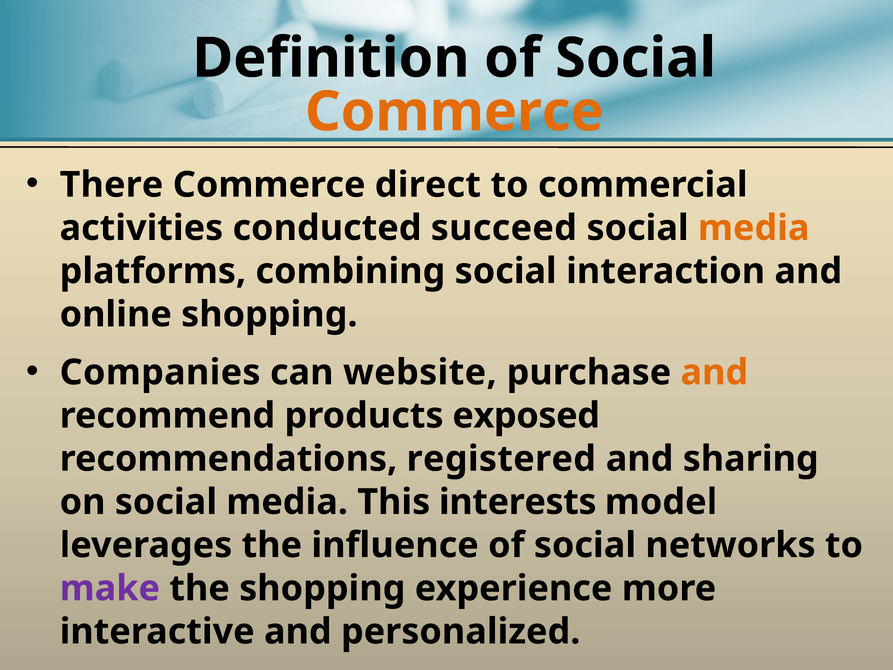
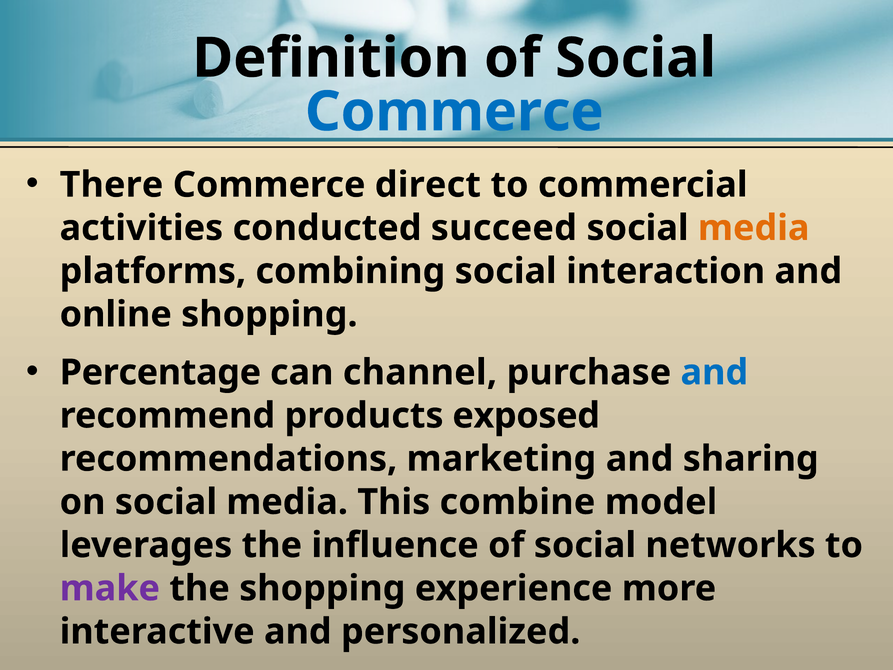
Commerce colour: orange -> blue (454, 112)
Companies: Companies -> Percentage (160, 372)
website: website -> channel (420, 372)
and colour: orange -> blue (714, 372)
registered: registered -> marketing (501, 459)
interests: interests -> combine (517, 502)
